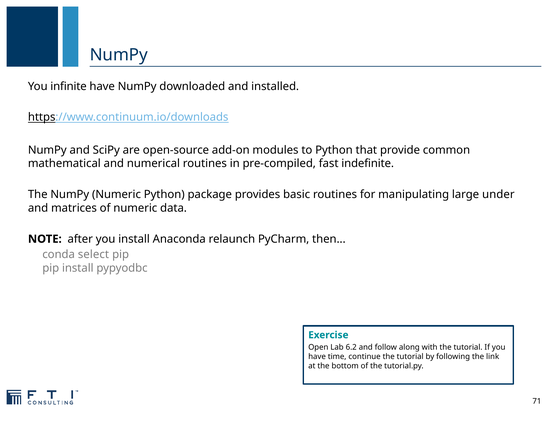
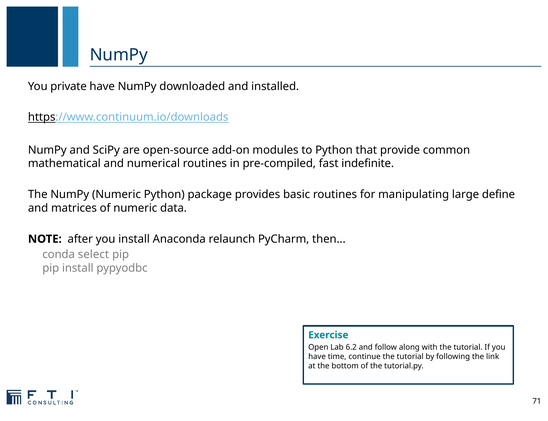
infinite: infinite -> private (69, 86)
under: under -> define (498, 194)
